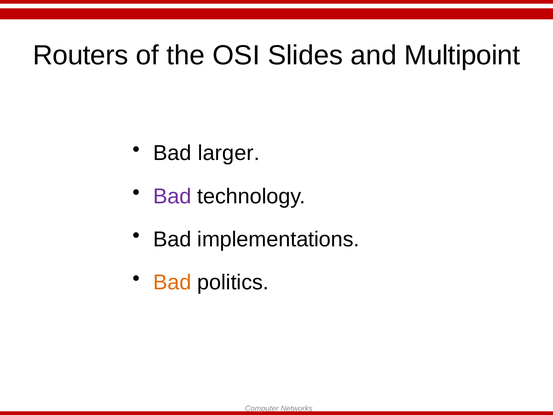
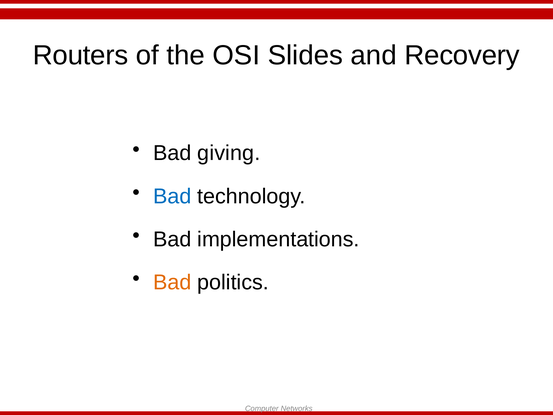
Multipoint: Multipoint -> Recovery (462, 55)
larger: larger -> giving (229, 153)
Bad colour: purple -> blue (172, 196)
